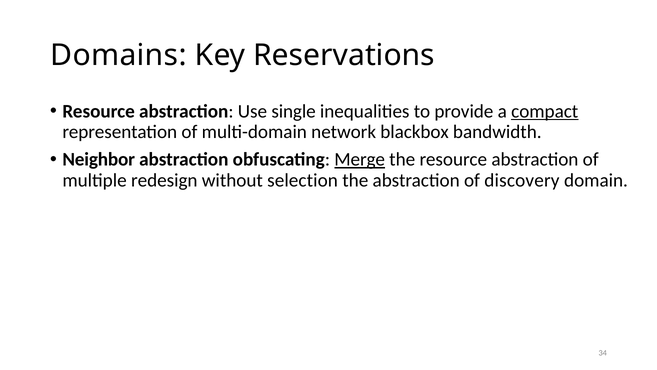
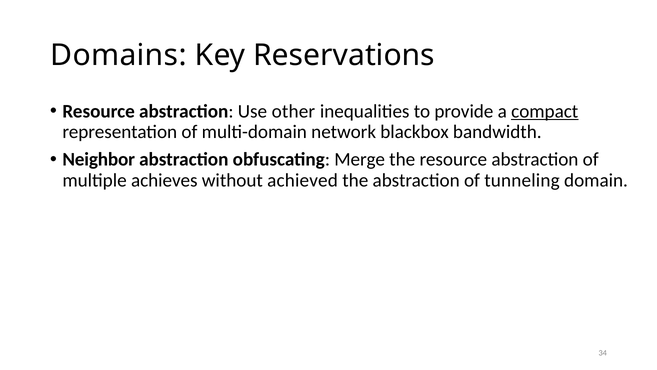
single: single -> other (293, 111)
Merge underline: present -> none (360, 159)
redesign: redesign -> achieves (164, 180)
selection: selection -> achieved (303, 180)
discovery: discovery -> tunneling (522, 180)
